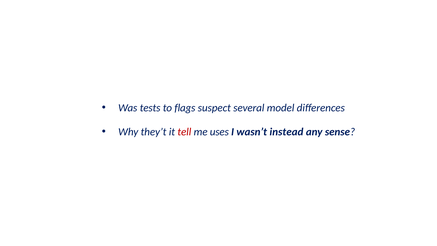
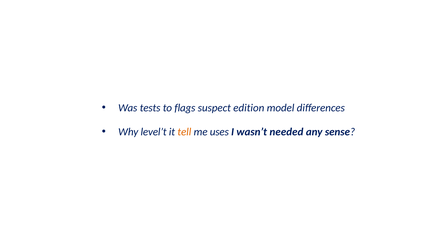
several: several -> edition (249, 108)
they’t: they’t -> level’t (154, 132)
tell colour: red -> orange (184, 132)
instead: instead -> needed (286, 132)
